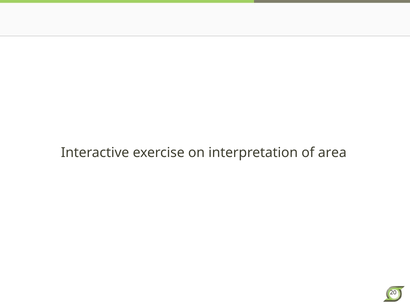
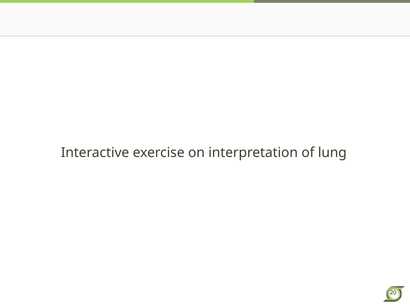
area: area -> lung (332, 152)
